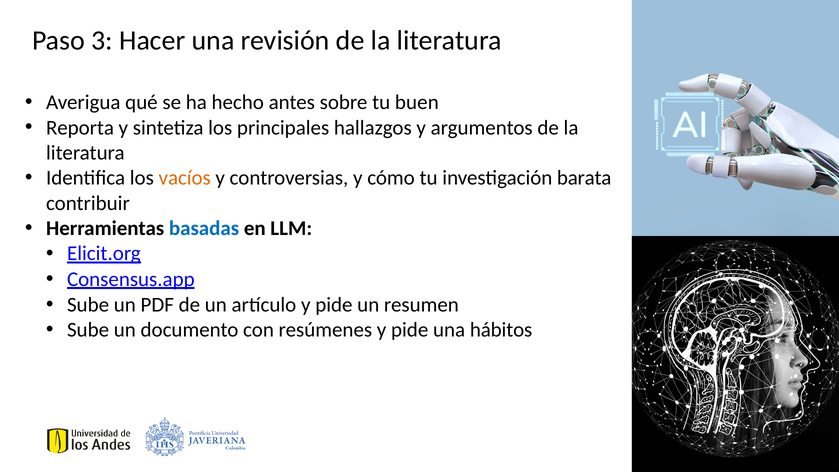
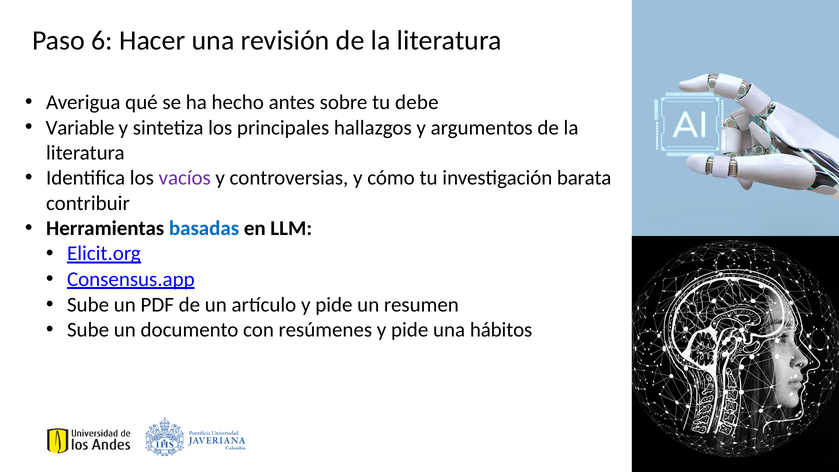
3: 3 -> 6 (102, 40)
buen: buen -> debe (417, 102)
Reporta: Reporta -> Variable (80, 128)
vacíos colour: orange -> purple (185, 178)
